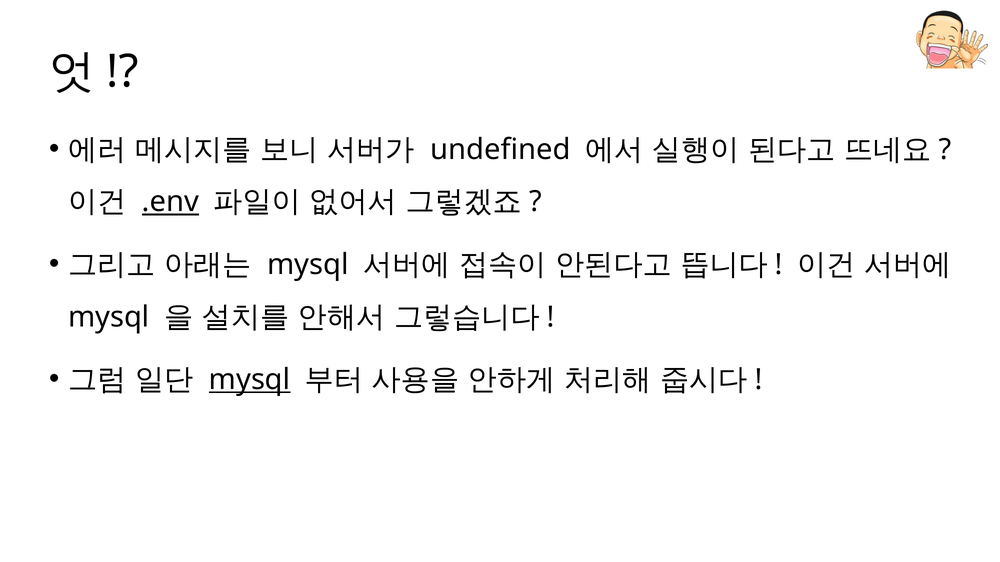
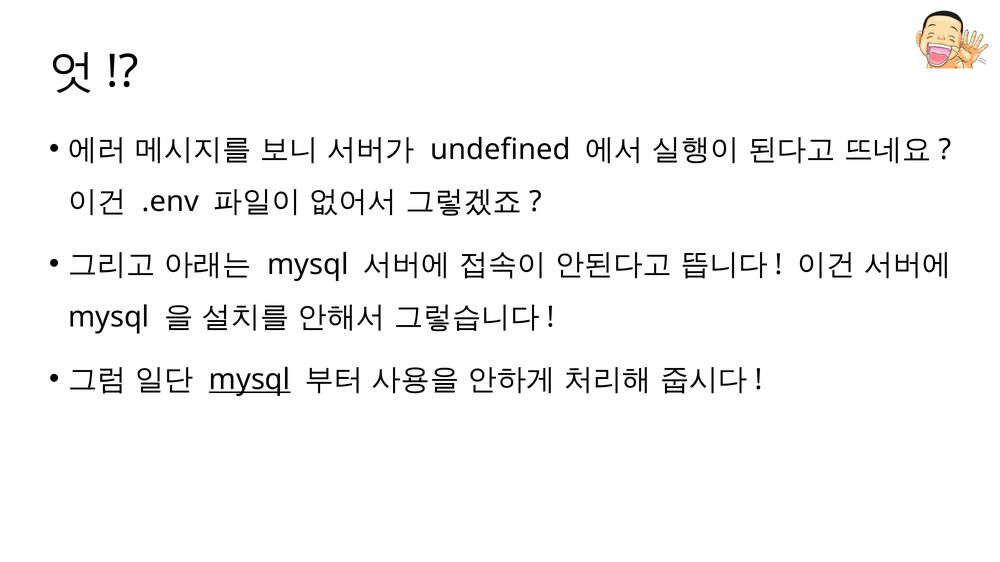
.env underline: present -> none (171, 202)
